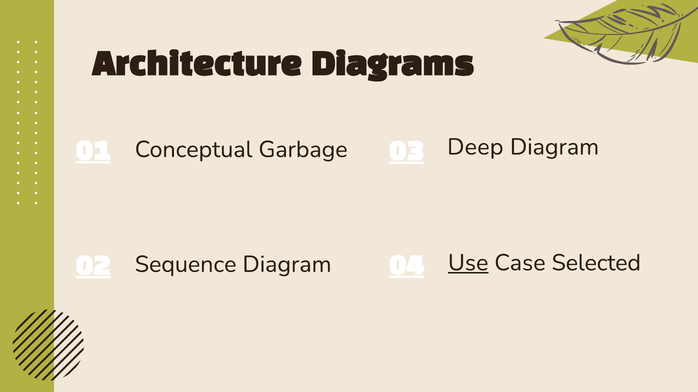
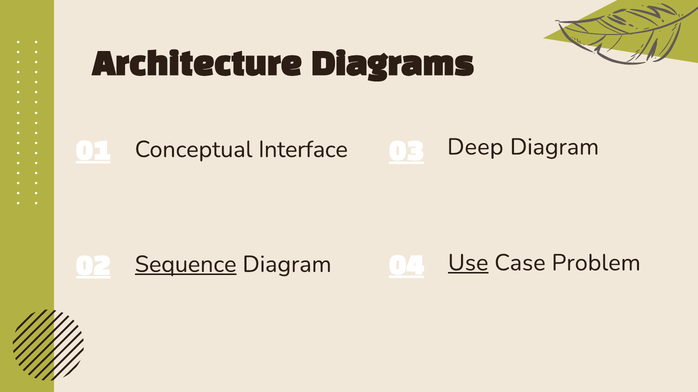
Garbage: Garbage -> Interface (303, 150)
Selected: Selected -> Problem (596, 263)
Sequence underline: none -> present (186, 265)
